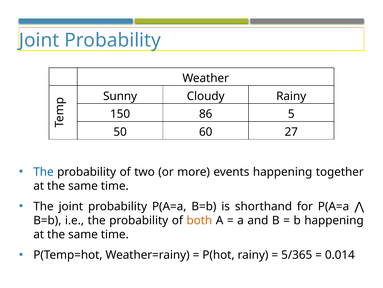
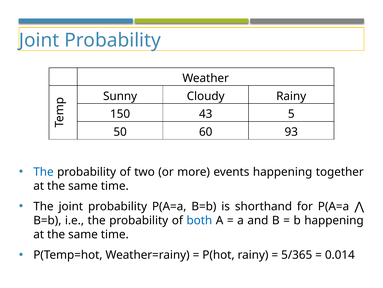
86: 86 -> 43 (206, 114)
27: 27 -> 93 (291, 132)
both colour: orange -> blue (199, 220)
